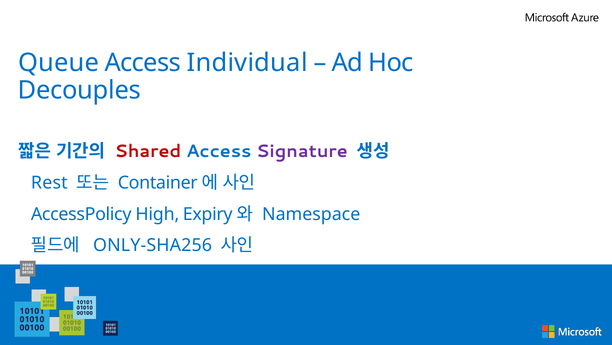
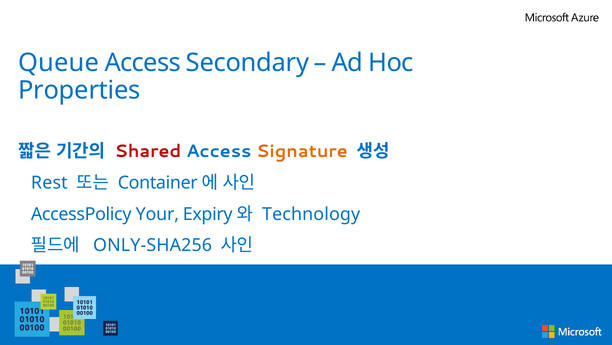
Individual: Individual -> Secondary (247, 63)
Decouples: Decouples -> Properties (79, 90)
Signature colour: purple -> orange (302, 151)
High: High -> Your (157, 214)
Namespace: Namespace -> Technology (311, 214)
